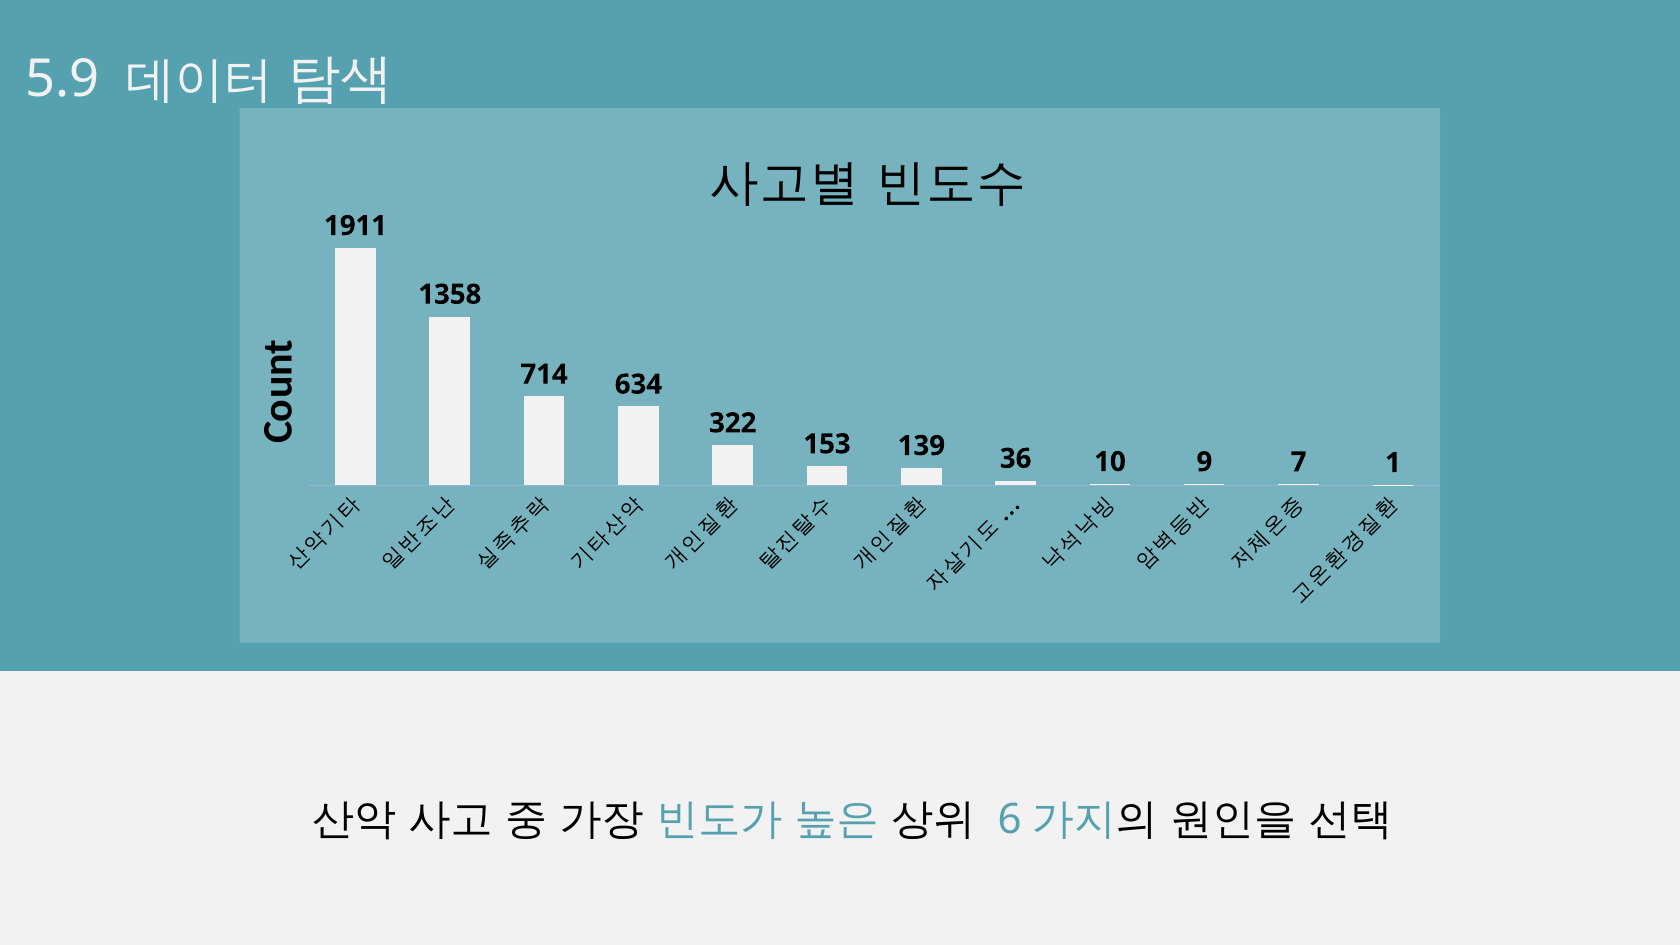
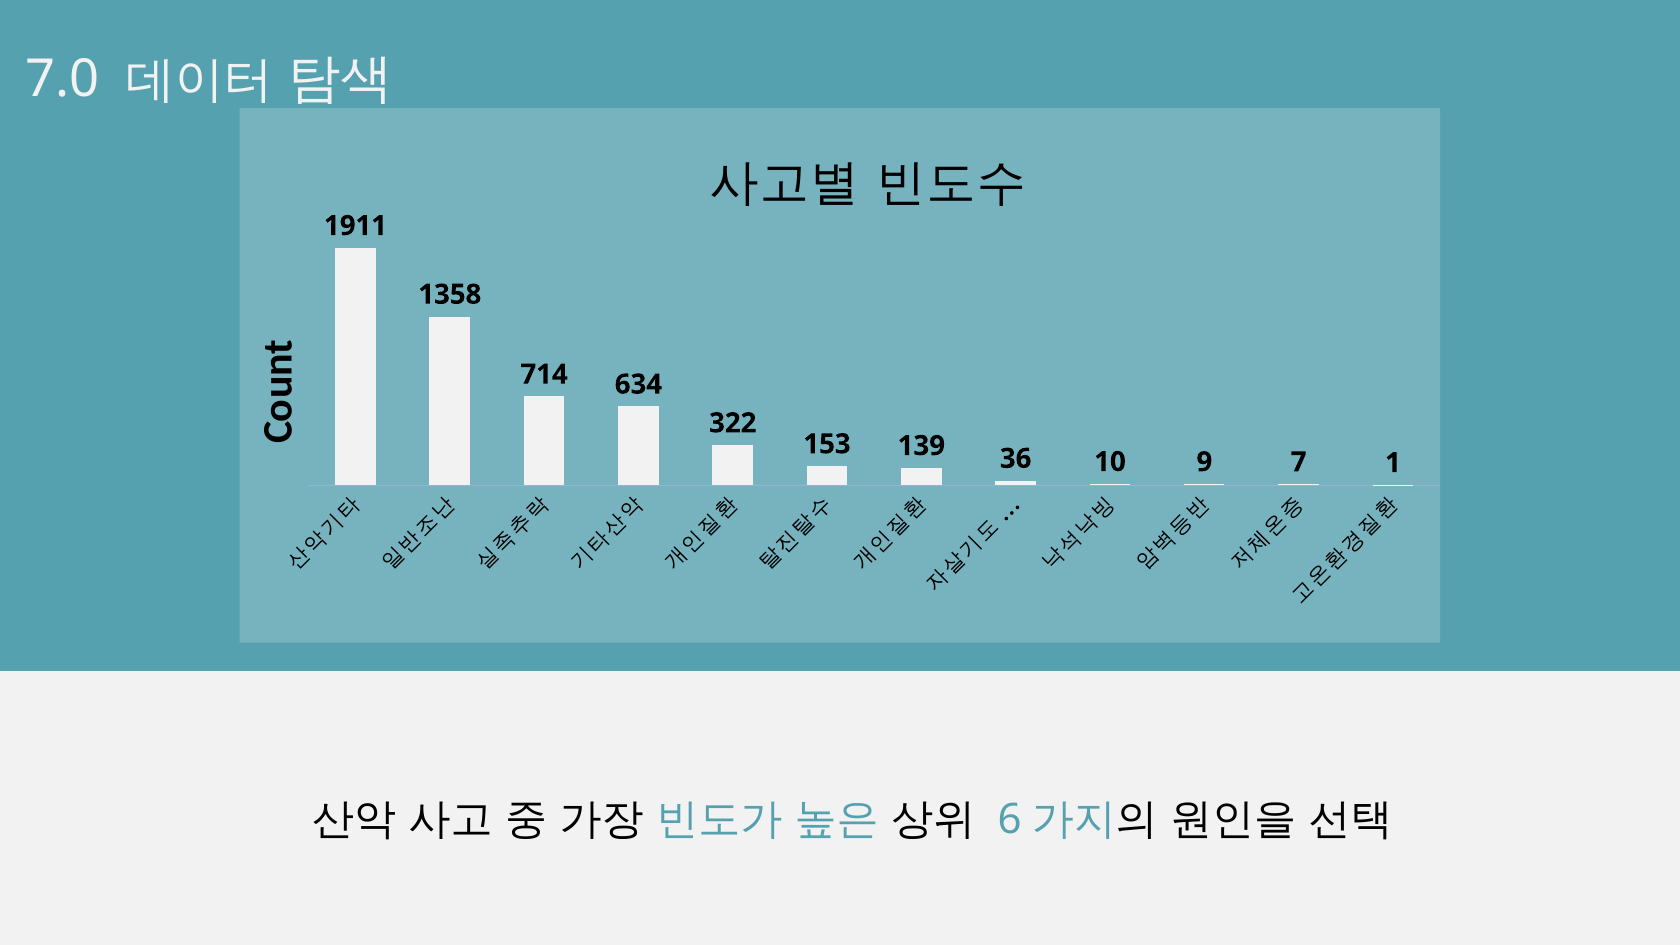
5.9: 5.9 -> 7.0 (63, 79)
